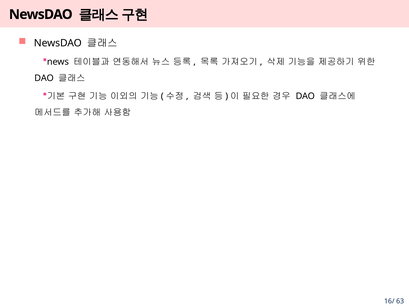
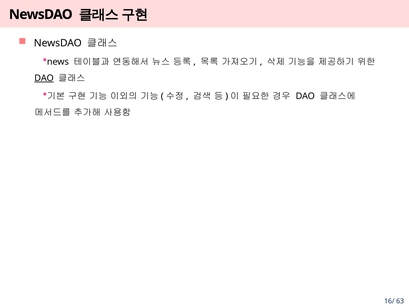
DAO underline: none -> present (44, 78)
